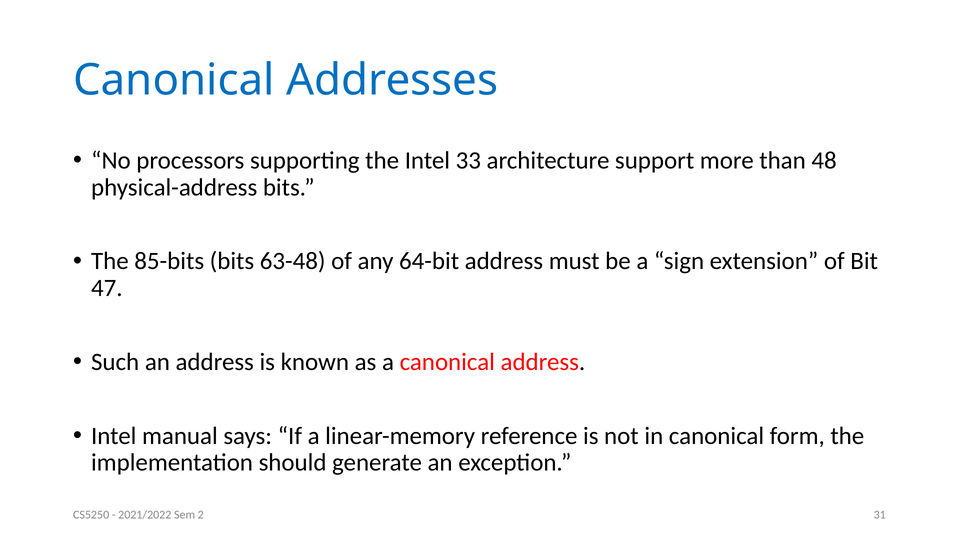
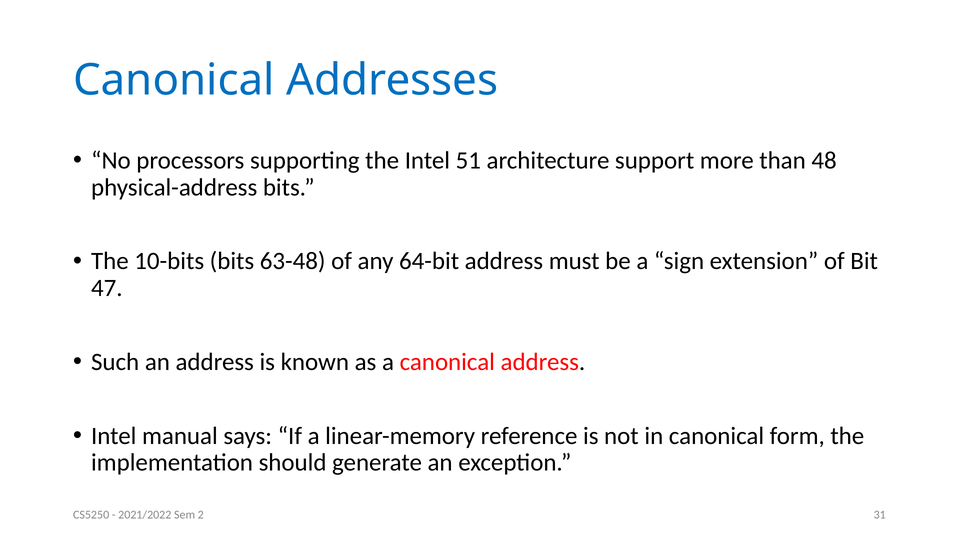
33: 33 -> 51 (468, 161)
85-bits: 85-bits -> 10-bits (169, 261)
